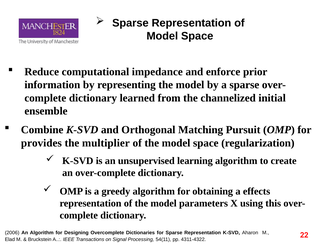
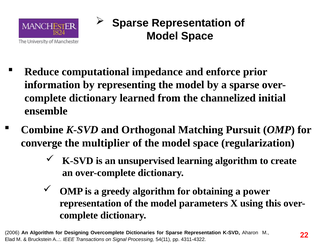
provides: provides -> converge (41, 143)
effects: effects -> power (257, 191)
